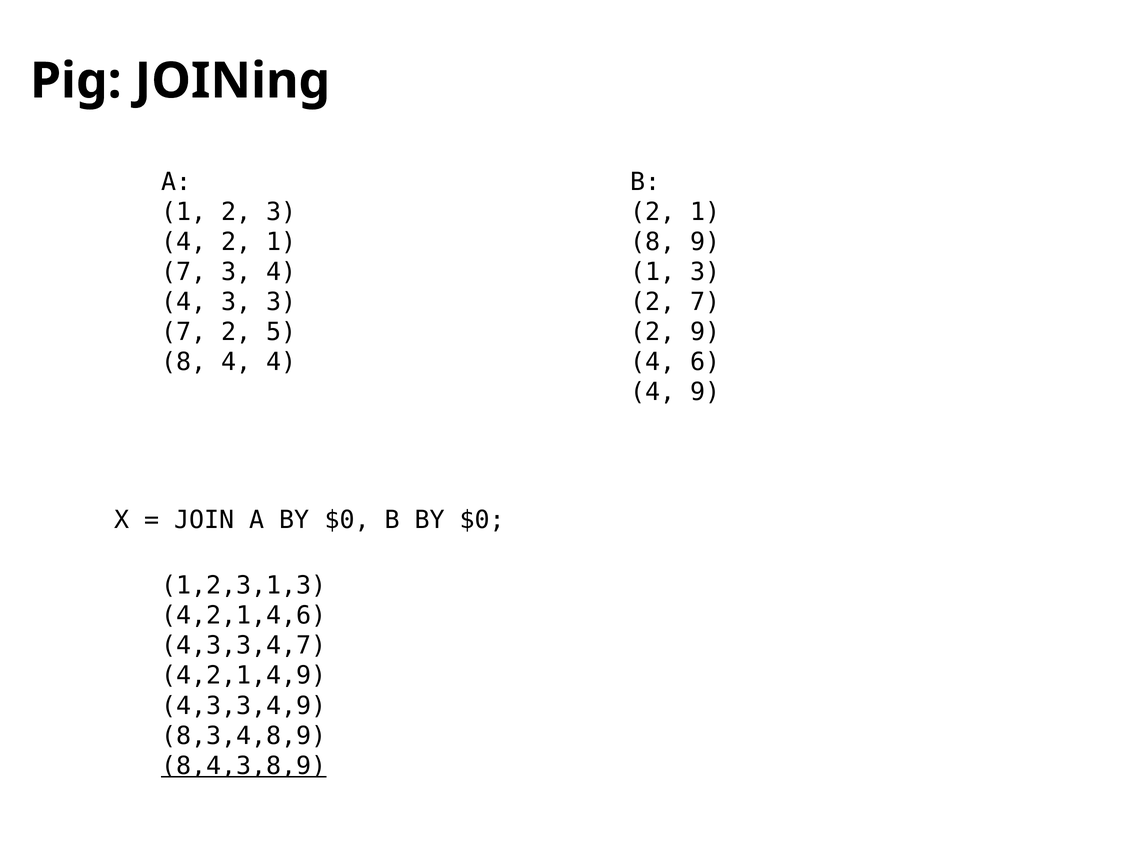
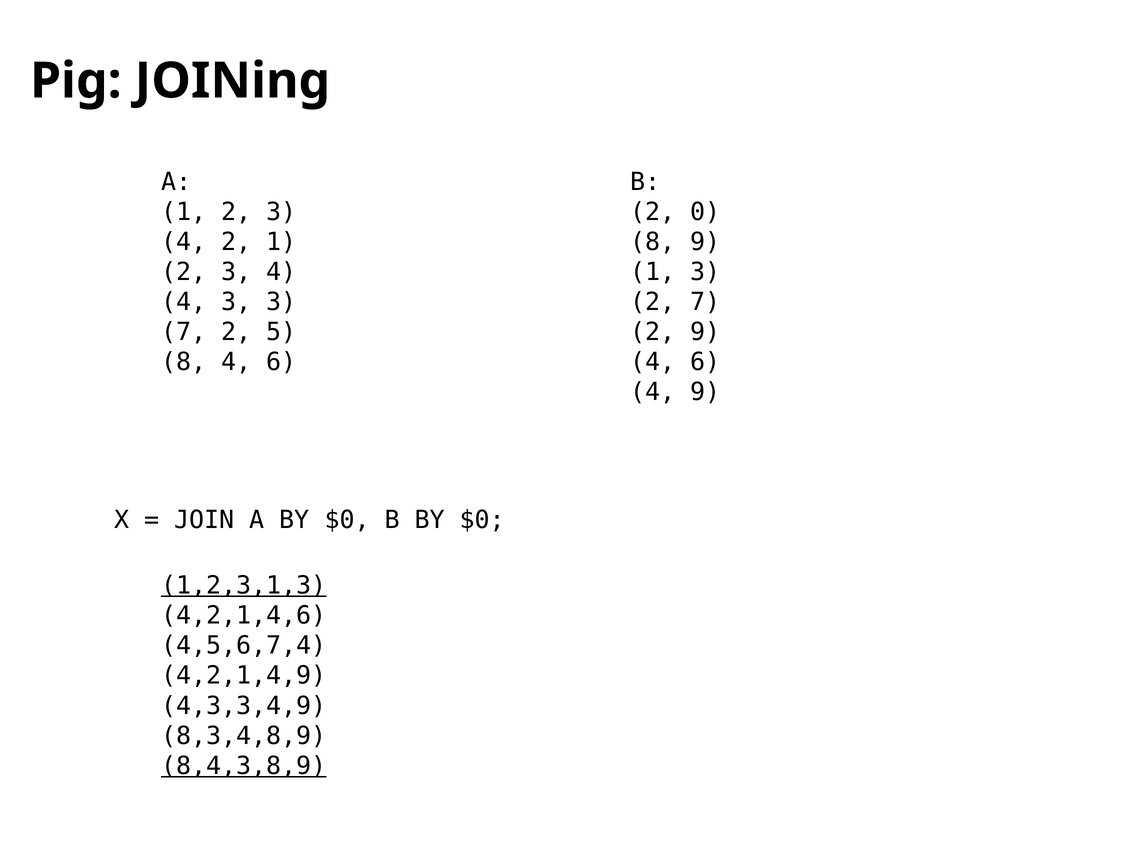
1: 1 -> 0 (705, 212)
7: 7 -> 2 (184, 272)
8 4 4: 4 -> 6 (281, 362)
1,2,3,1,3 underline: none -> present (244, 585)
4,3,3,4,7: 4,3,3,4,7 -> 4,5,6,7,4 (244, 645)
